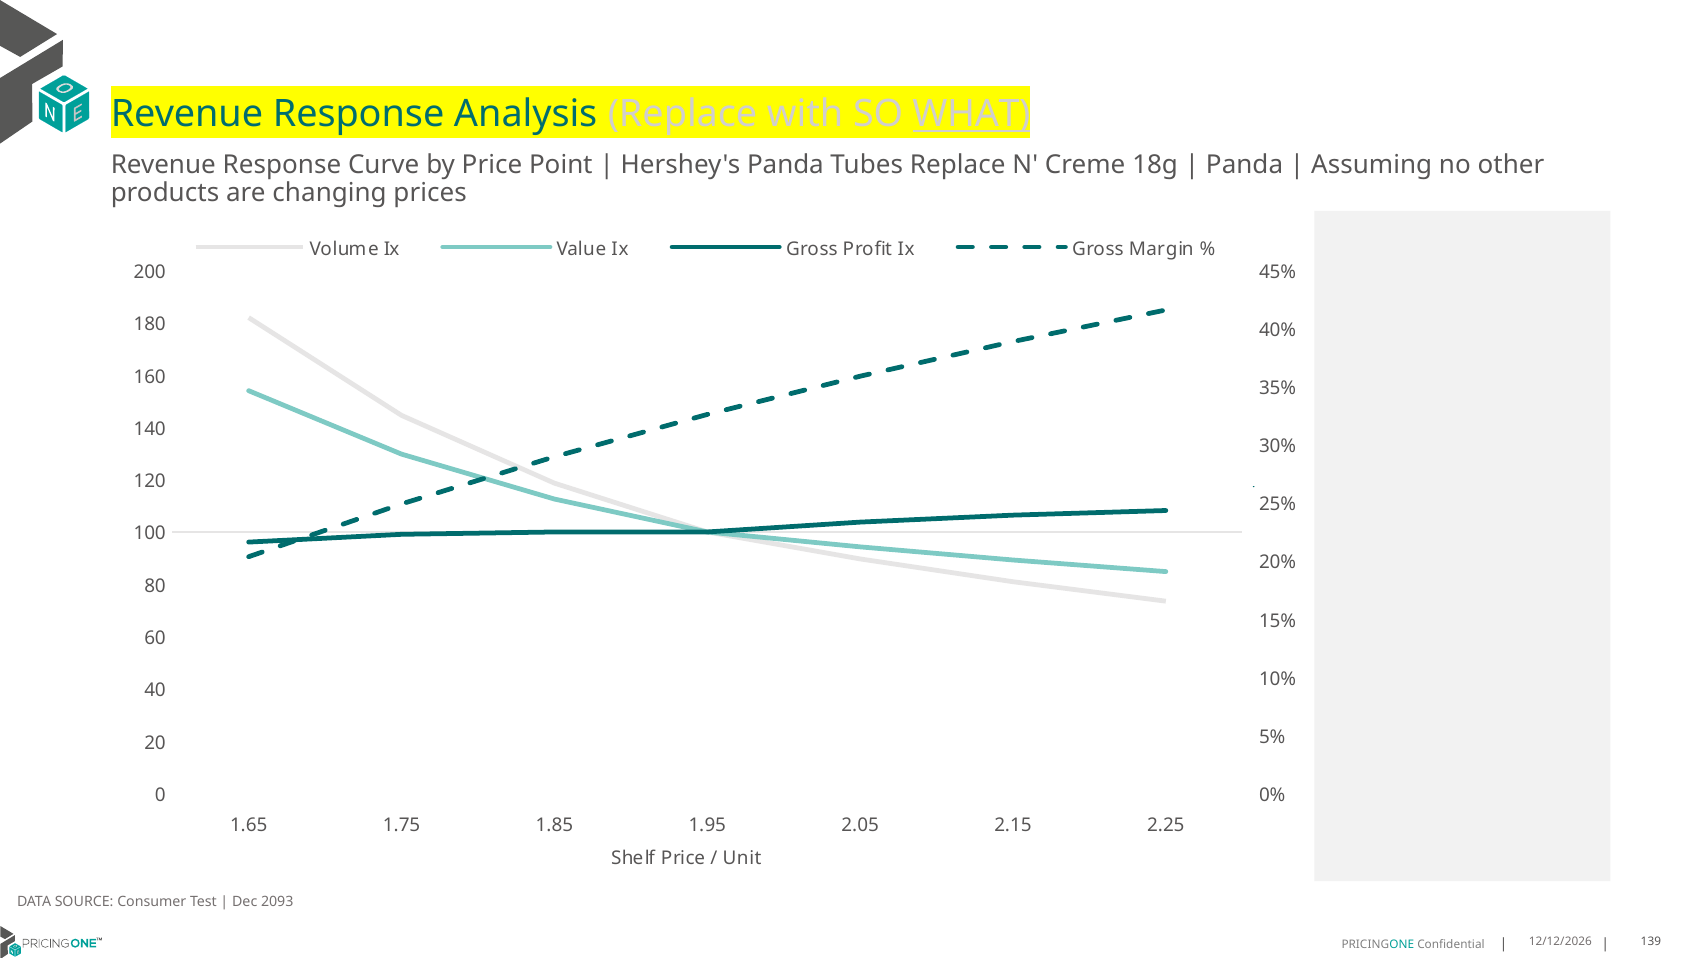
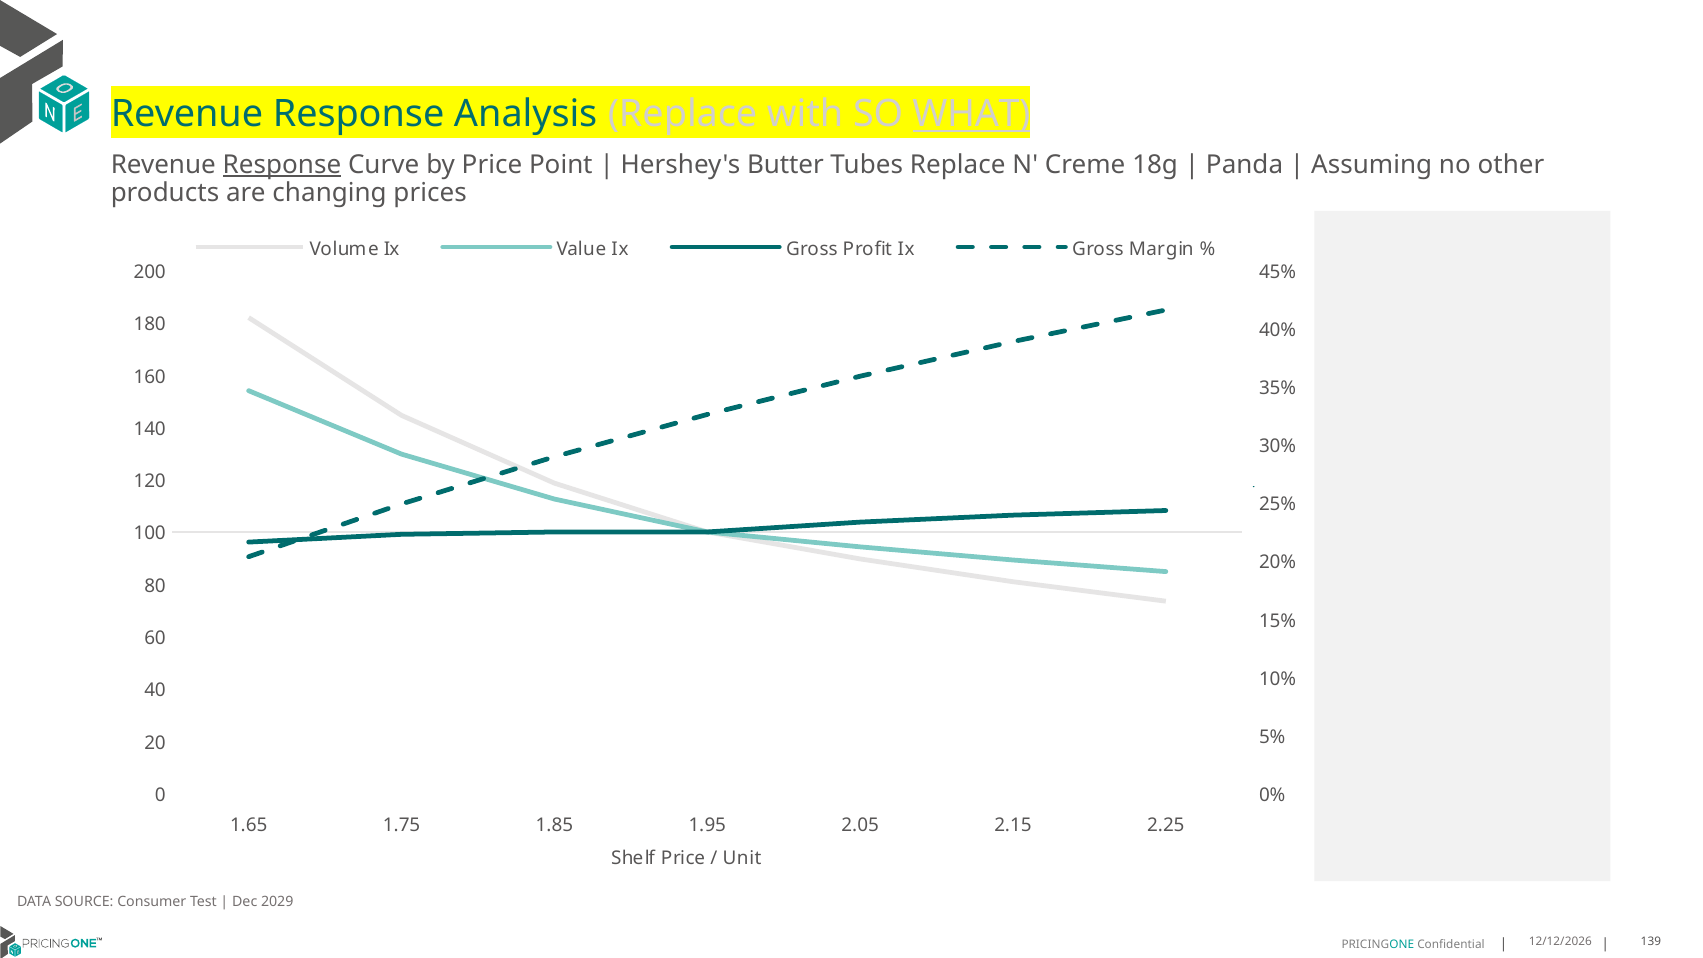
Response underline: none -> present (282, 165)
Hershey's Panda: Panda -> Butter (785, 165)
2093: 2093 -> 2029 (277, 902)
